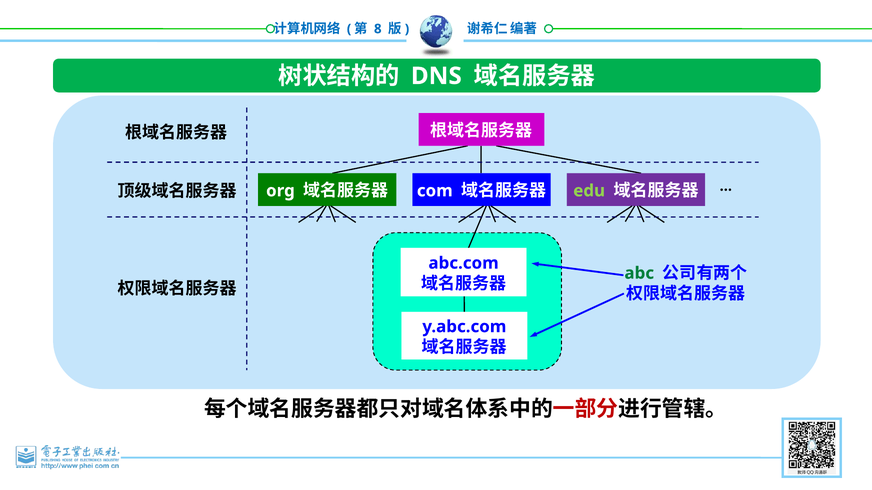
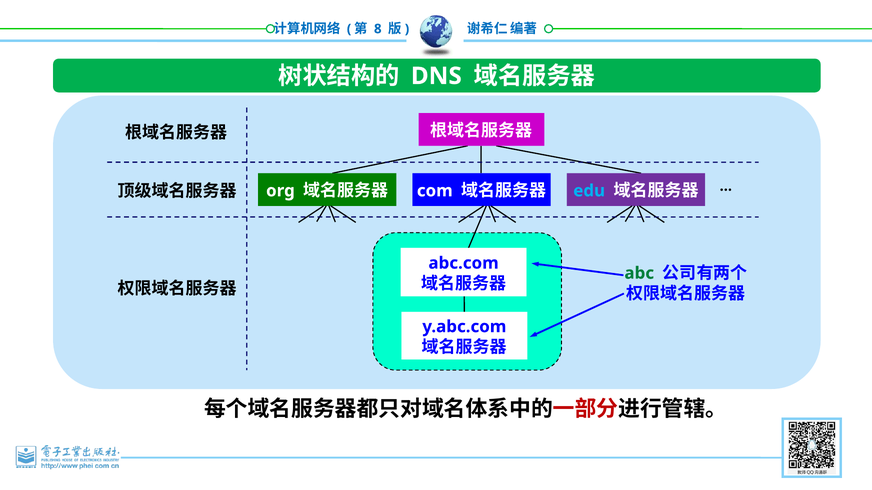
edu colour: light green -> light blue (589, 191)
